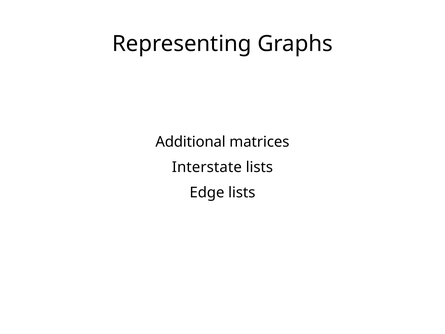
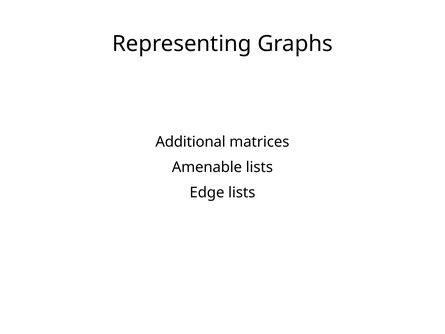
Interstate: Interstate -> Amenable (207, 167)
